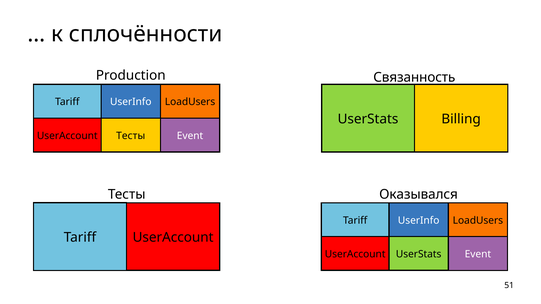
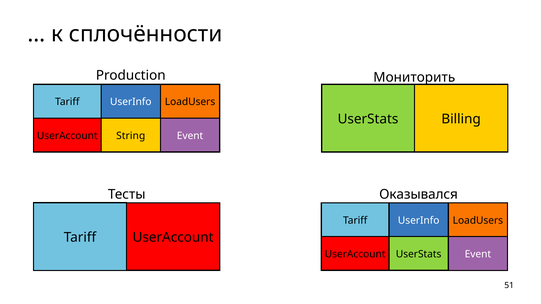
Связанность: Связанность -> Мониторить (414, 78)
Тесты: Тесты -> String (131, 136)
